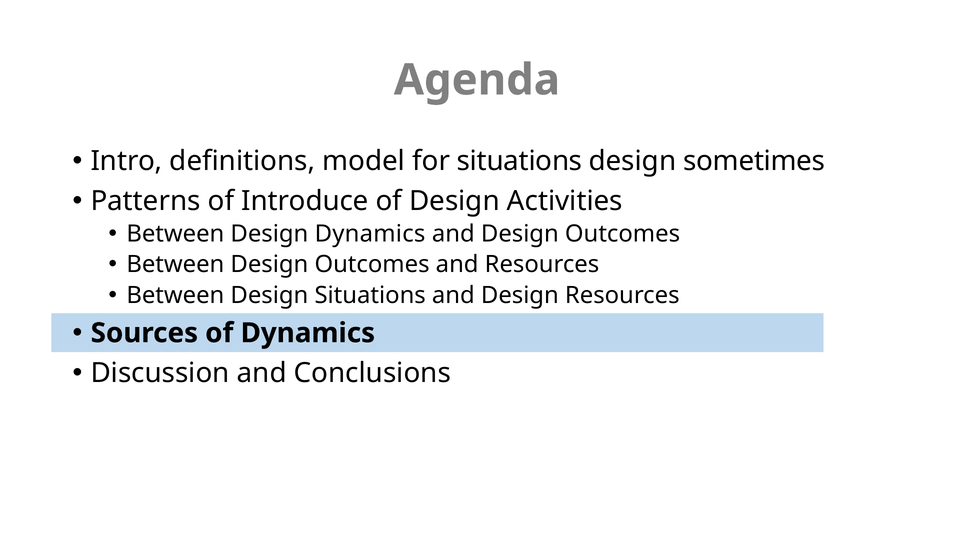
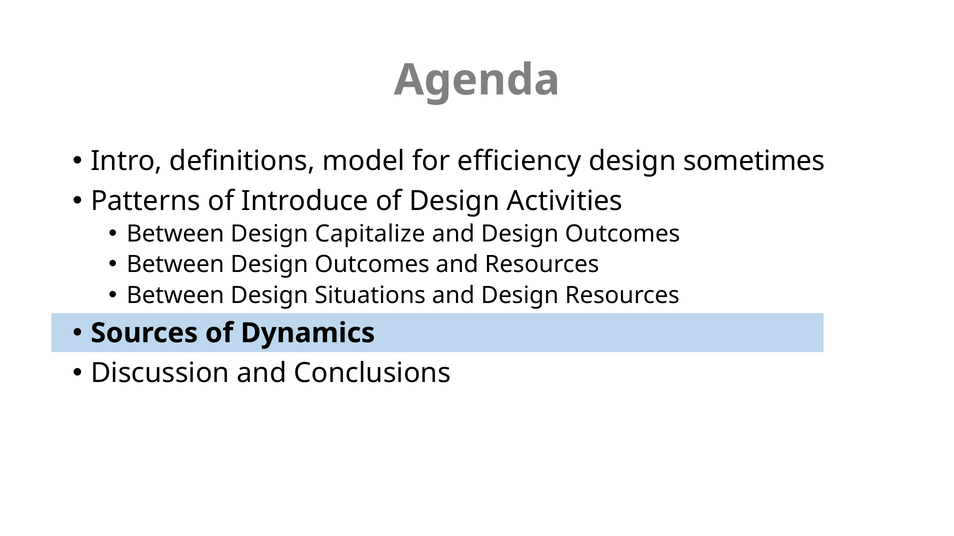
for situations: situations -> efficiency (519, 161)
Design Dynamics: Dynamics -> Capitalize (370, 234)
